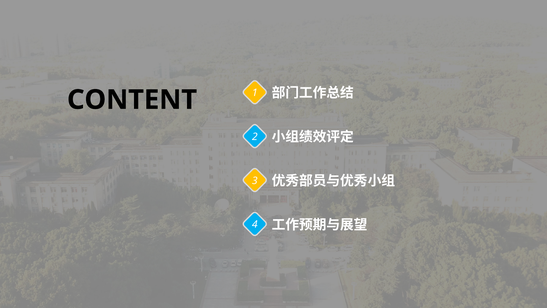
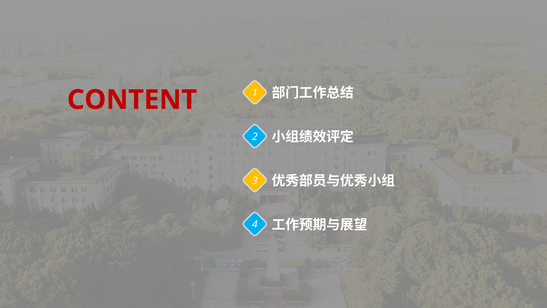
CONTENT colour: black -> red (132, 100)
